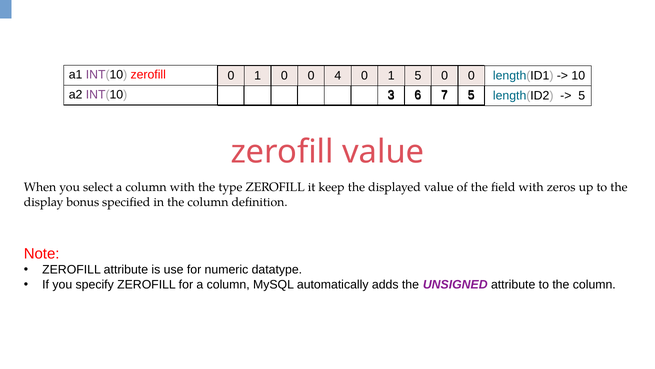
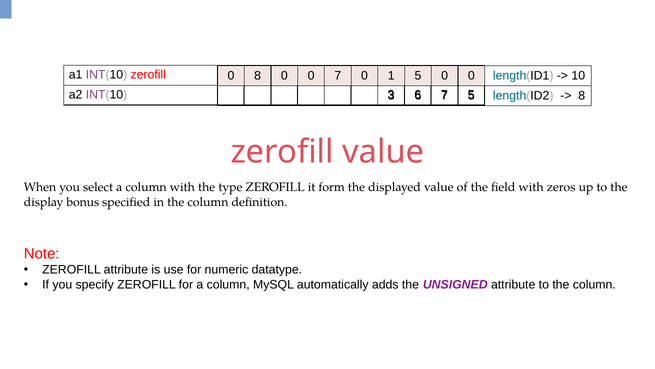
1: 1 -> 8 (258, 75)
0 4: 4 -> 7 (338, 75)
5: 5 -> 8 (582, 95)
keep: keep -> form (332, 187)
